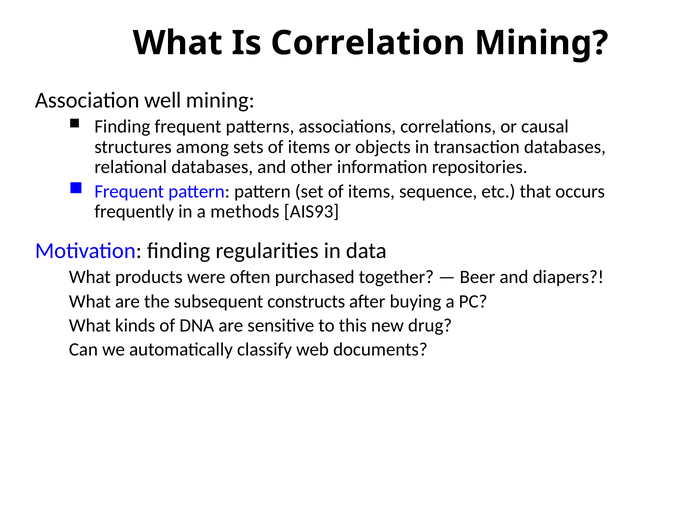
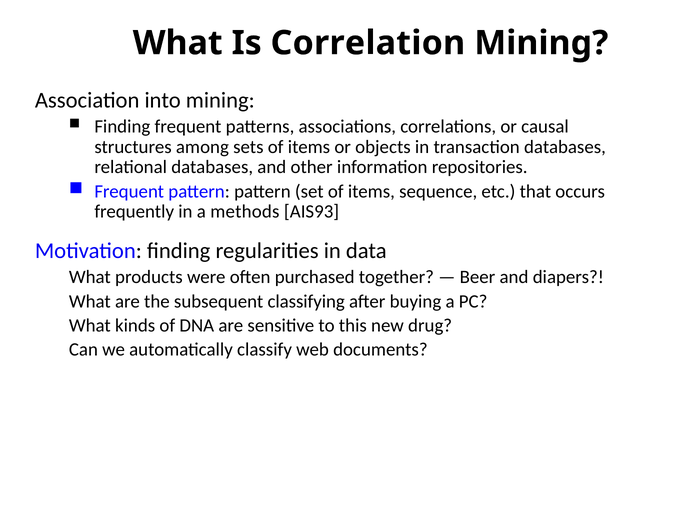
well: well -> into (163, 100)
constructs: constructs -> classifying (306, 301)
